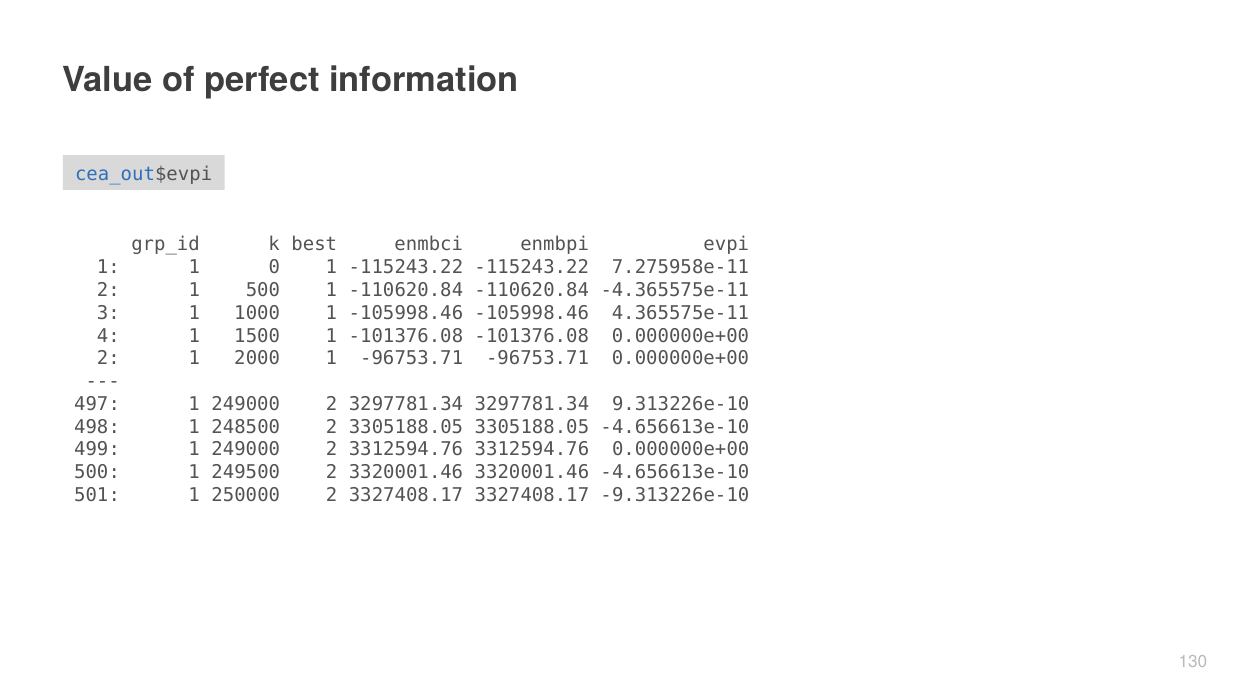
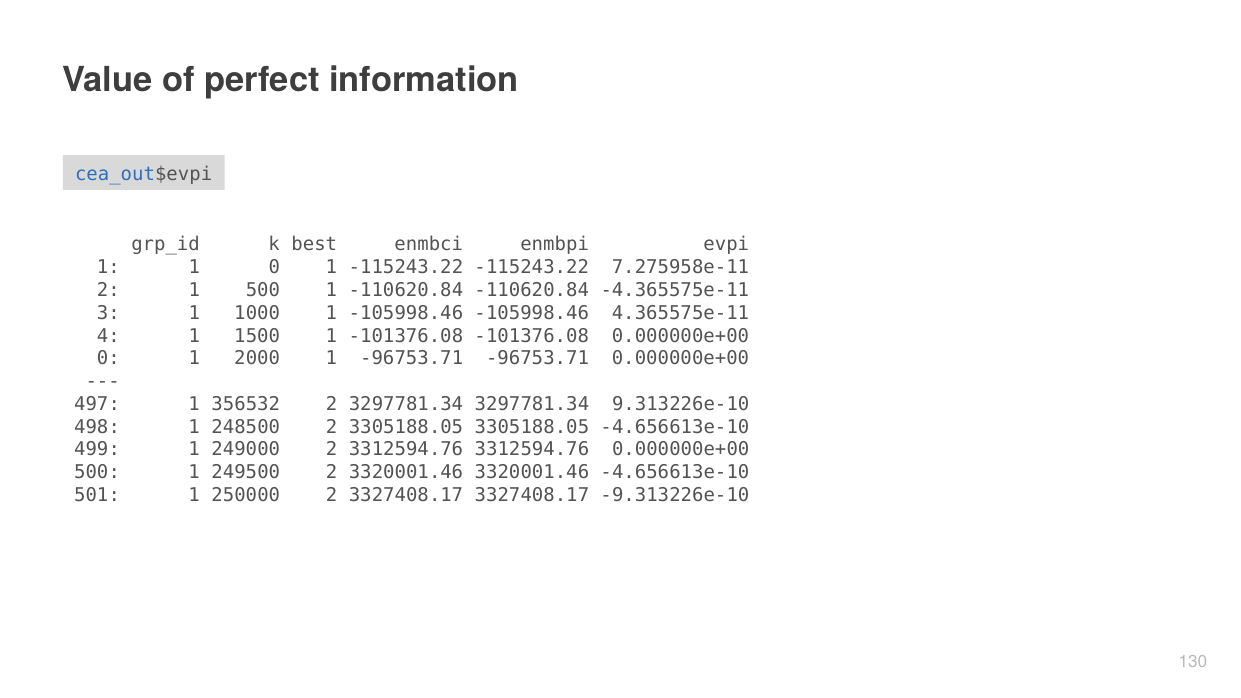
2: 2 -> 0 (108, 359)
497 1 249000: 249000 -> 356532 (246, 404)
